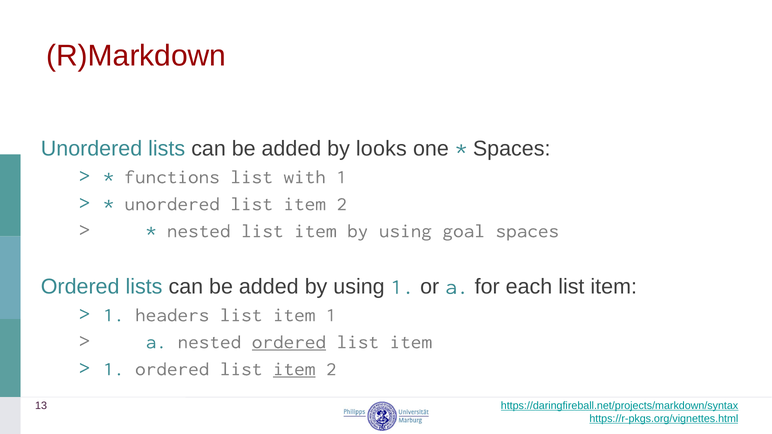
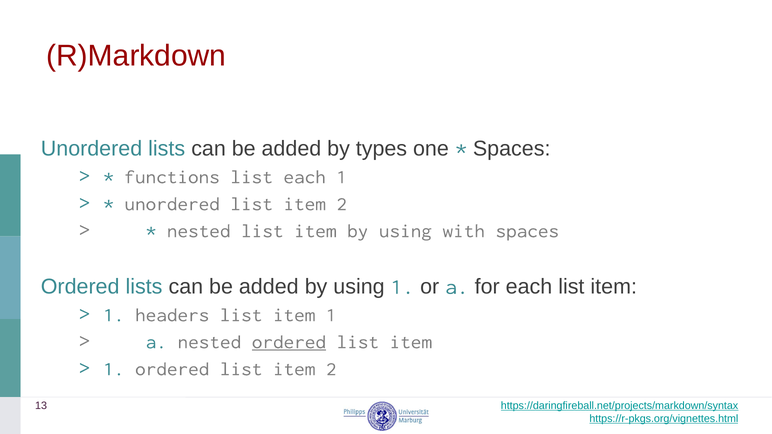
looks: looks -> types (381, 149)
list with: with -> each (305, 177)
goal: goal -> with (464, 231)
item underline: present -> none (294, 369)
